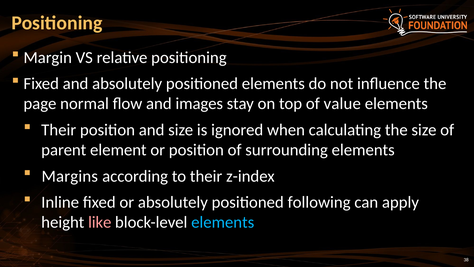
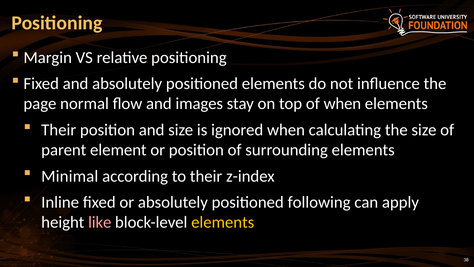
of value: value -> when (342, 104)
Margins: Margins -> Minimal (70, 176)
elements colour: light blue -> yellow (223, 222)
